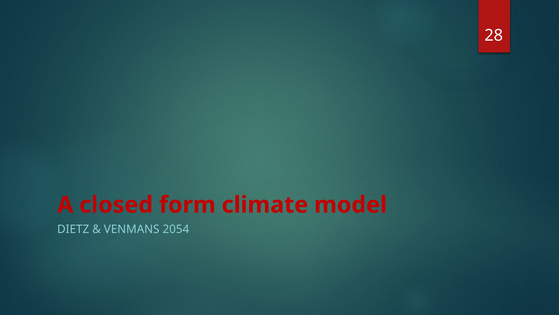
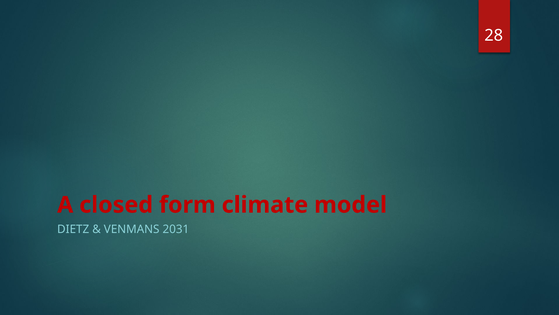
2054: 2054 -> 2031 (176, 229)
